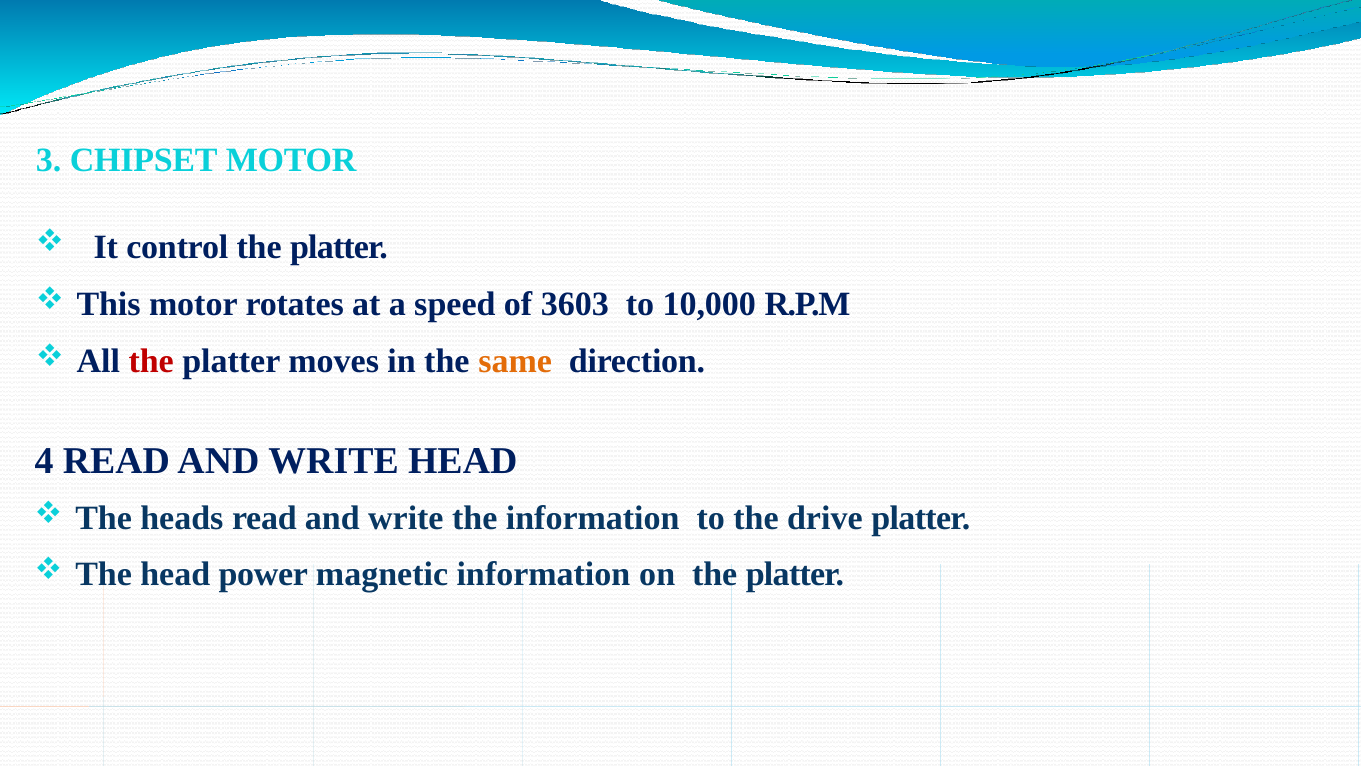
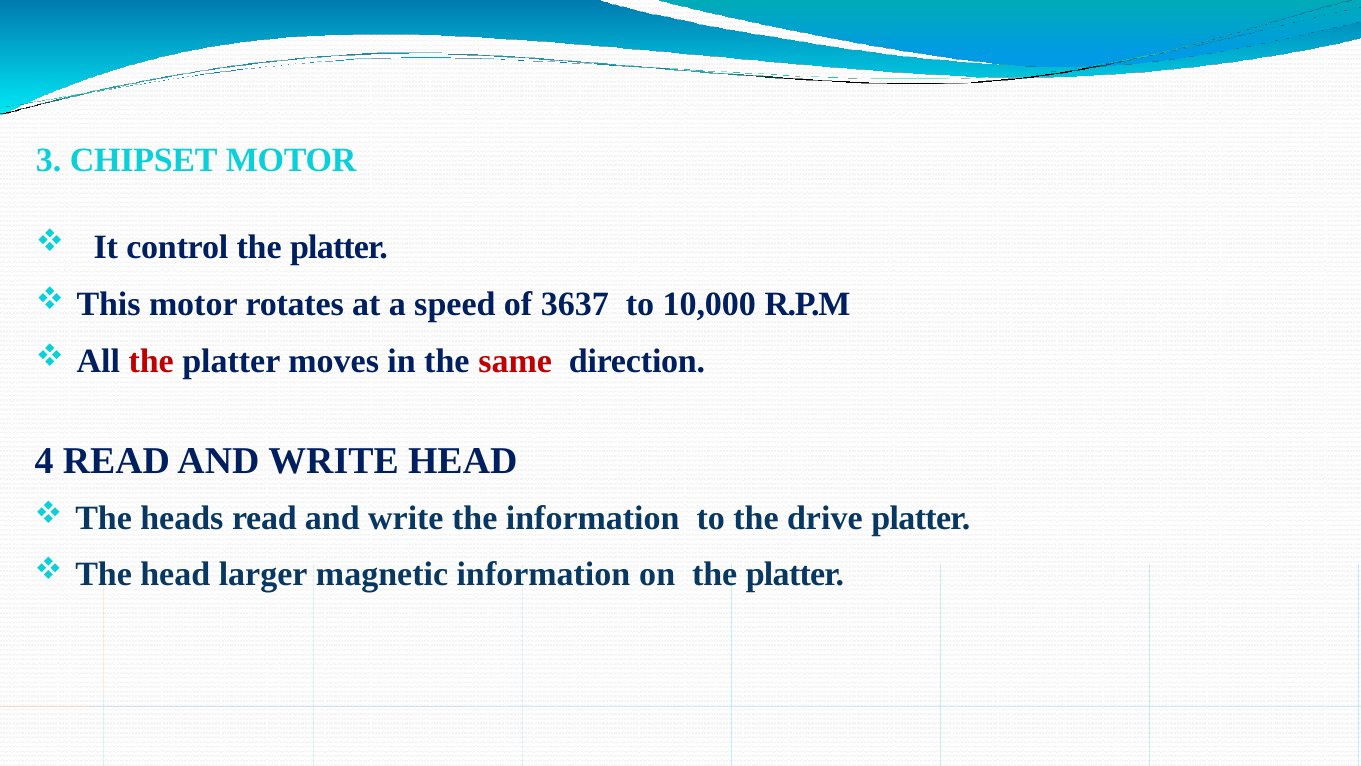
3603: 3603 -> 3637 (575, 304)
same colour: orange -> red (515, 361)
power: power -> larger (263, 574)
